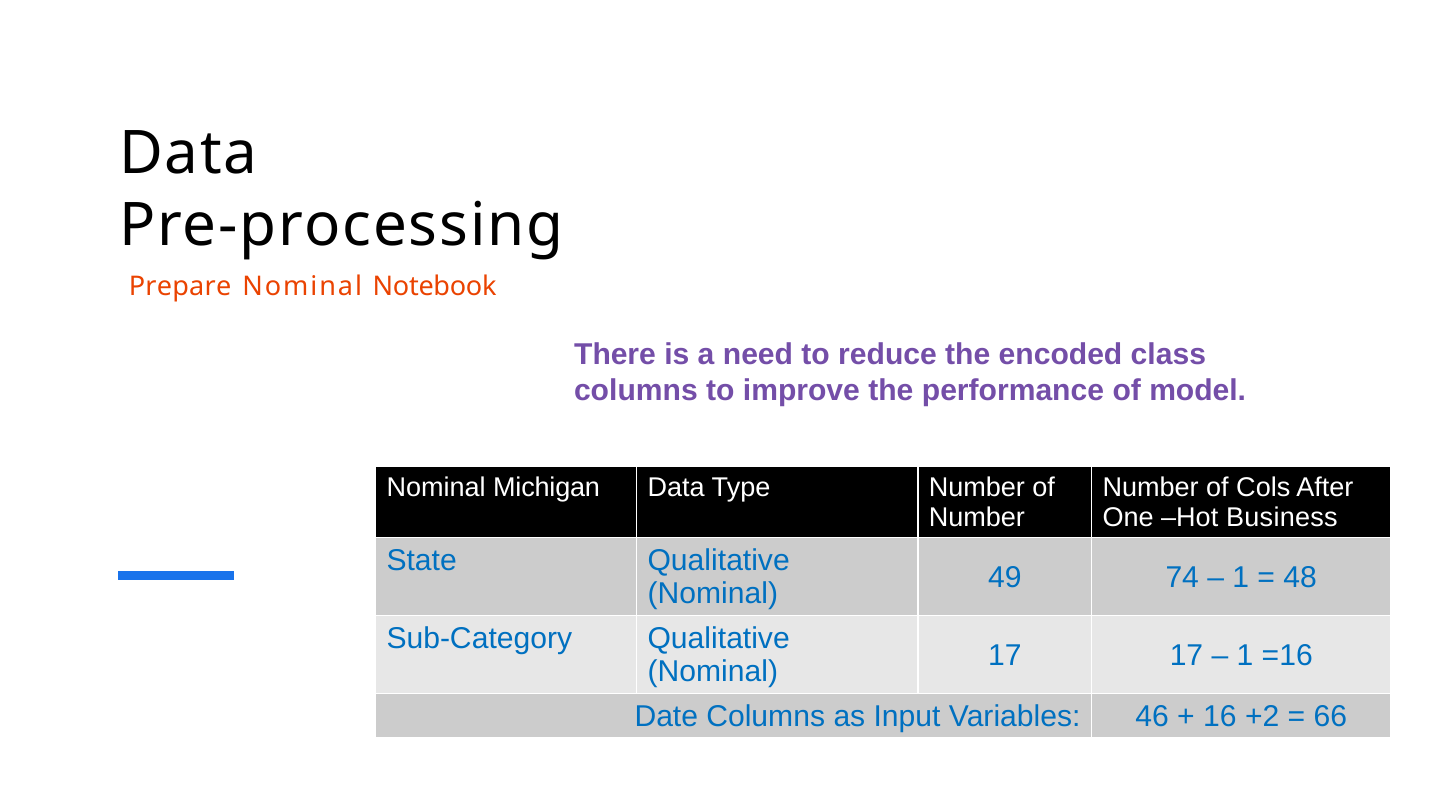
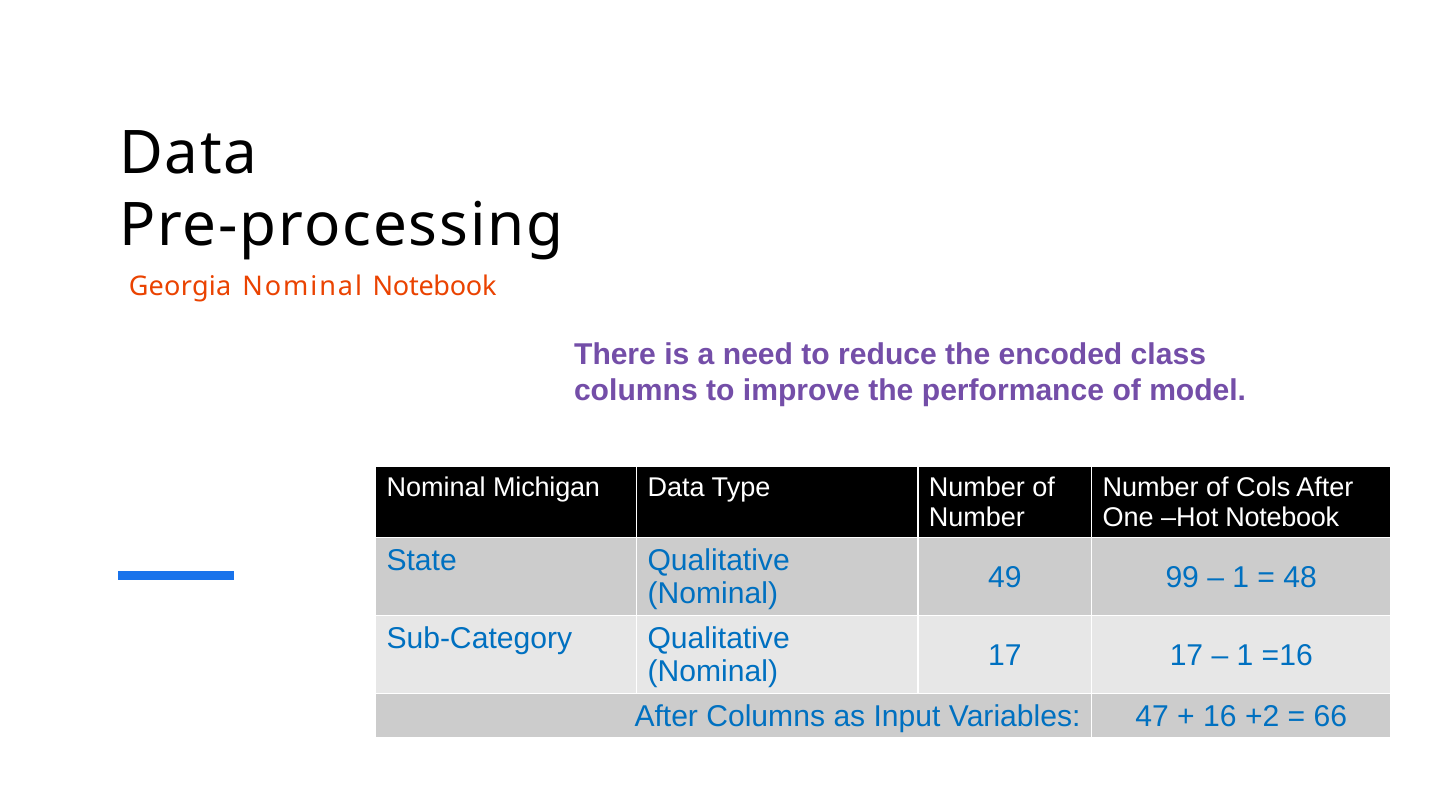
Prepare: Prepare -> Georgia (180, 286)
Hot Business: Business -> Notebook (1282, 517)
74: 74 -> 99 (1182, 577)
Date: Date -> After (666, 716)
46: 46 -> 47 (1152, 716)
